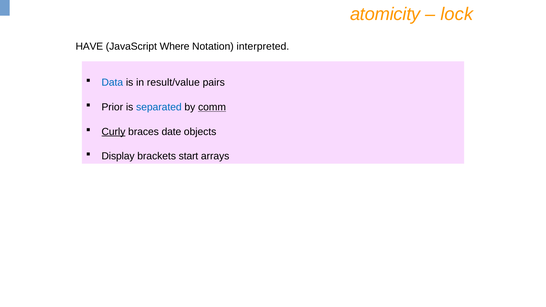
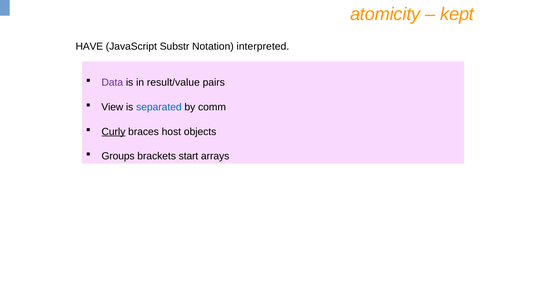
lock: lock -> kept (457, 14)
Where: Where -> Substr (175, 46)
Data colour: blue -> purple (112, 83)
Prior: Prior -> View (112, 107)
comm underline: present -> none (212, 107)
date: date -> host (171, 132)
Display: Display -> Groups (118, 156)
